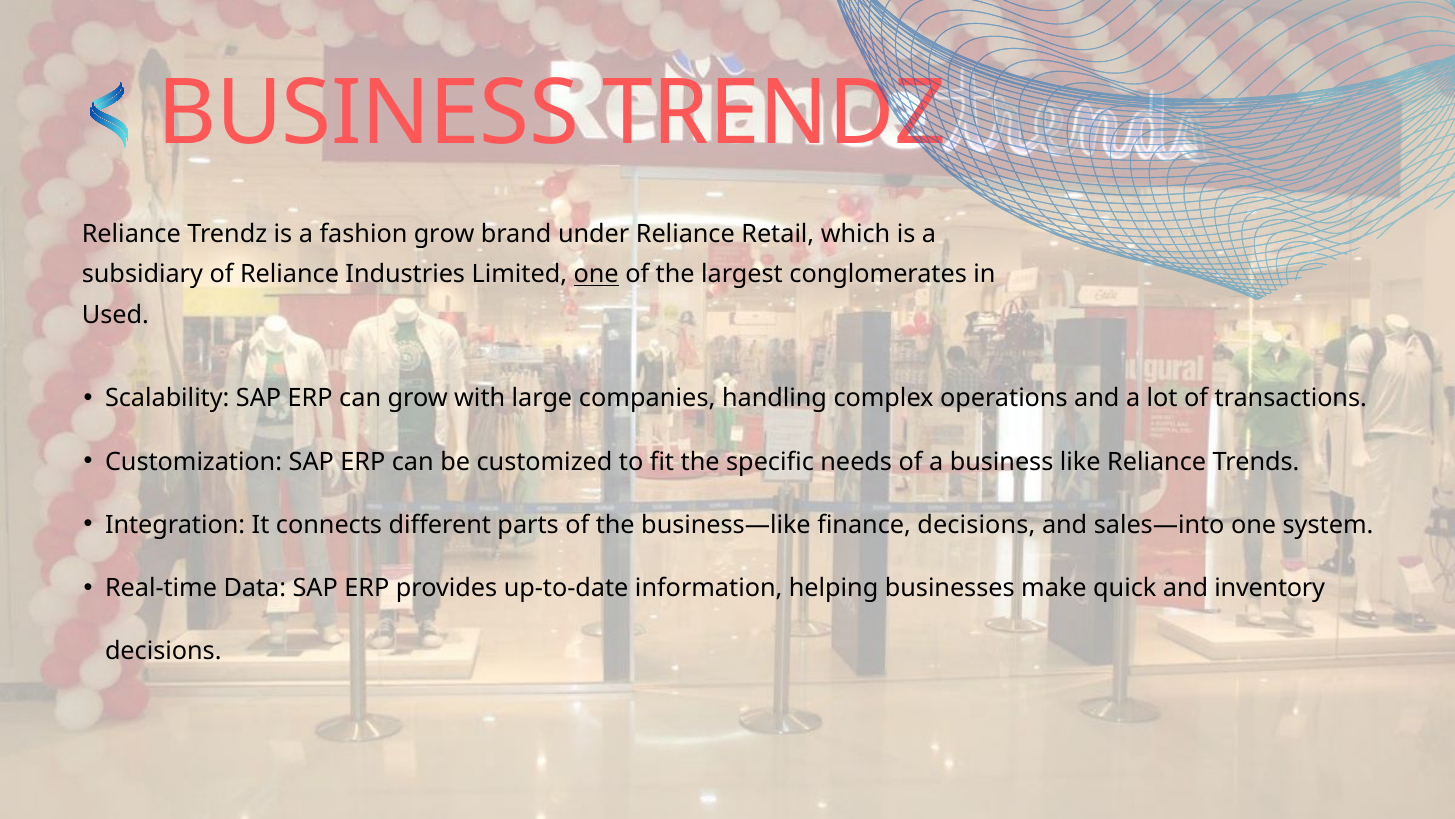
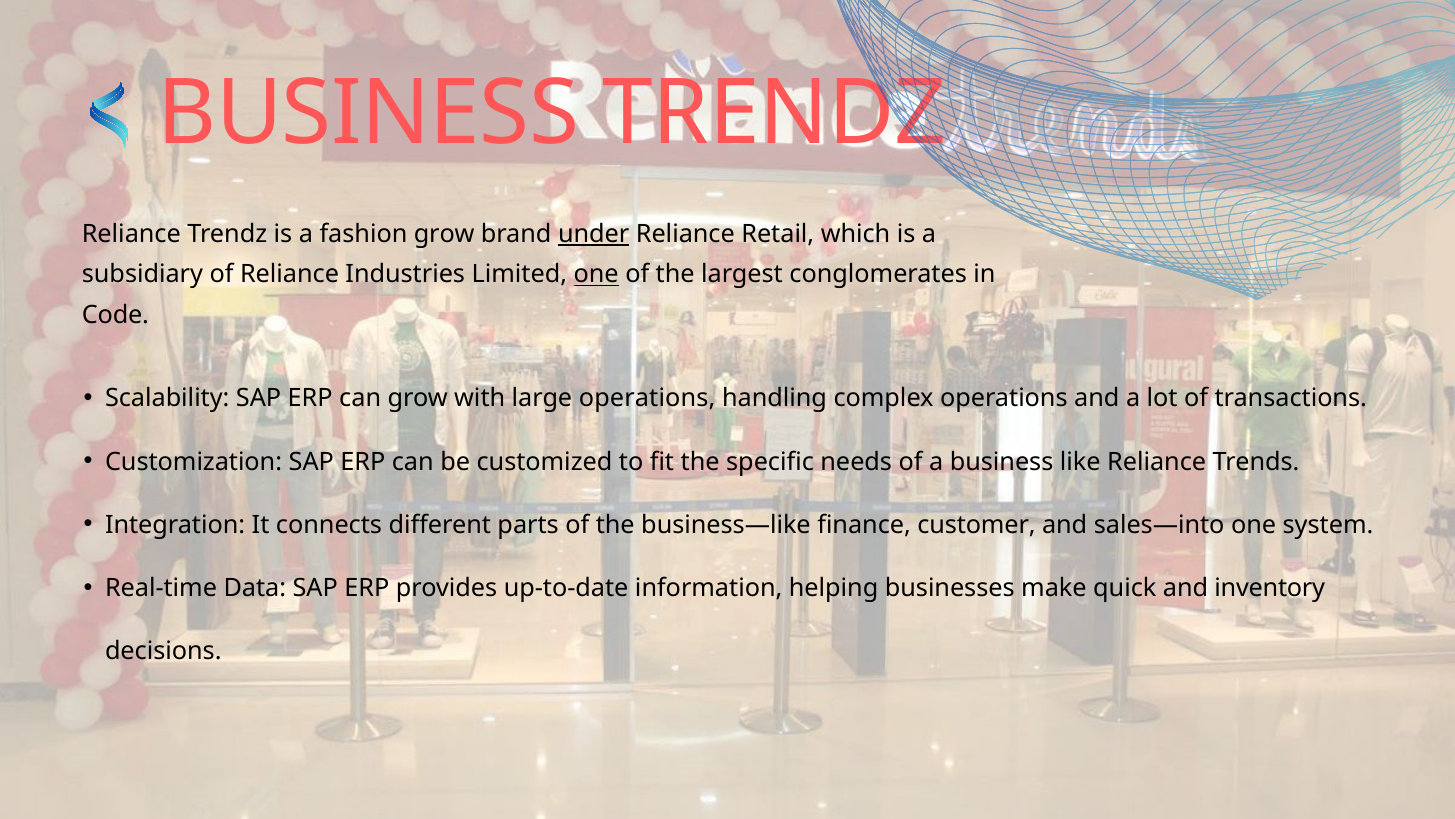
under underline: none -> present (594, 234)
Used: Used -> Code (115, 315)
large companies: companies -> operations (647, 398)
finance decisions: decisions -> customer (977, 525)
